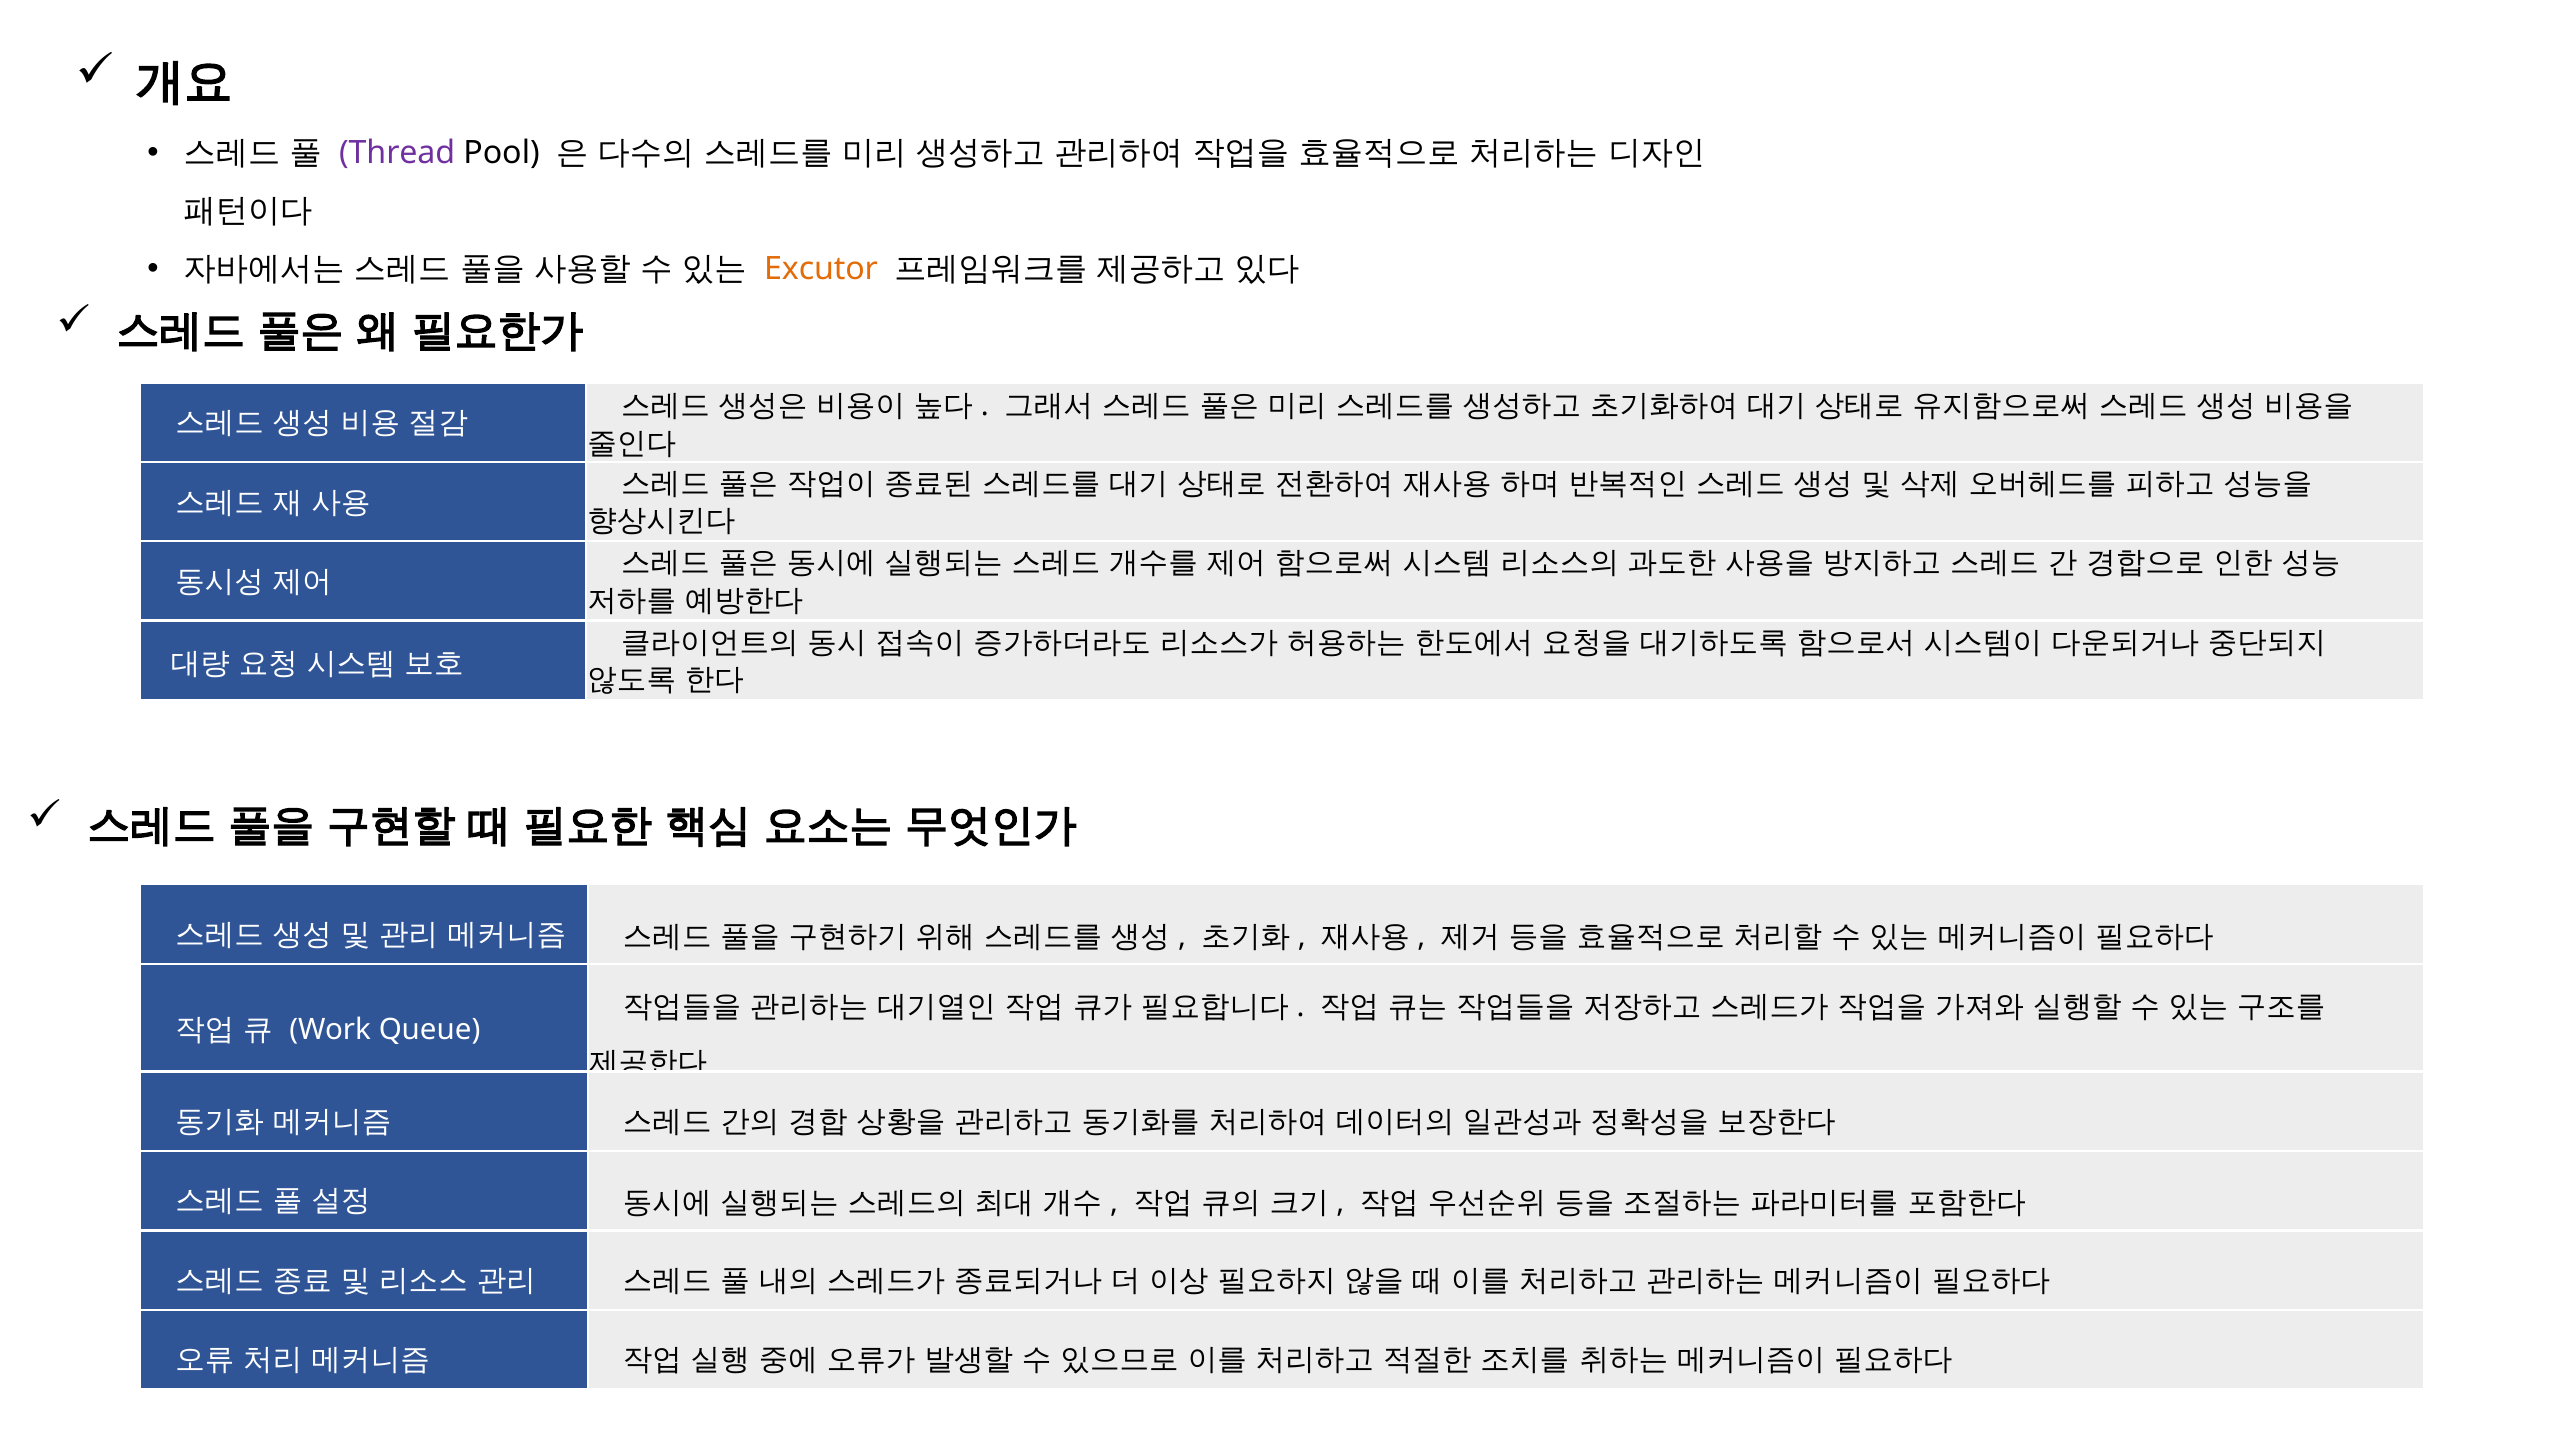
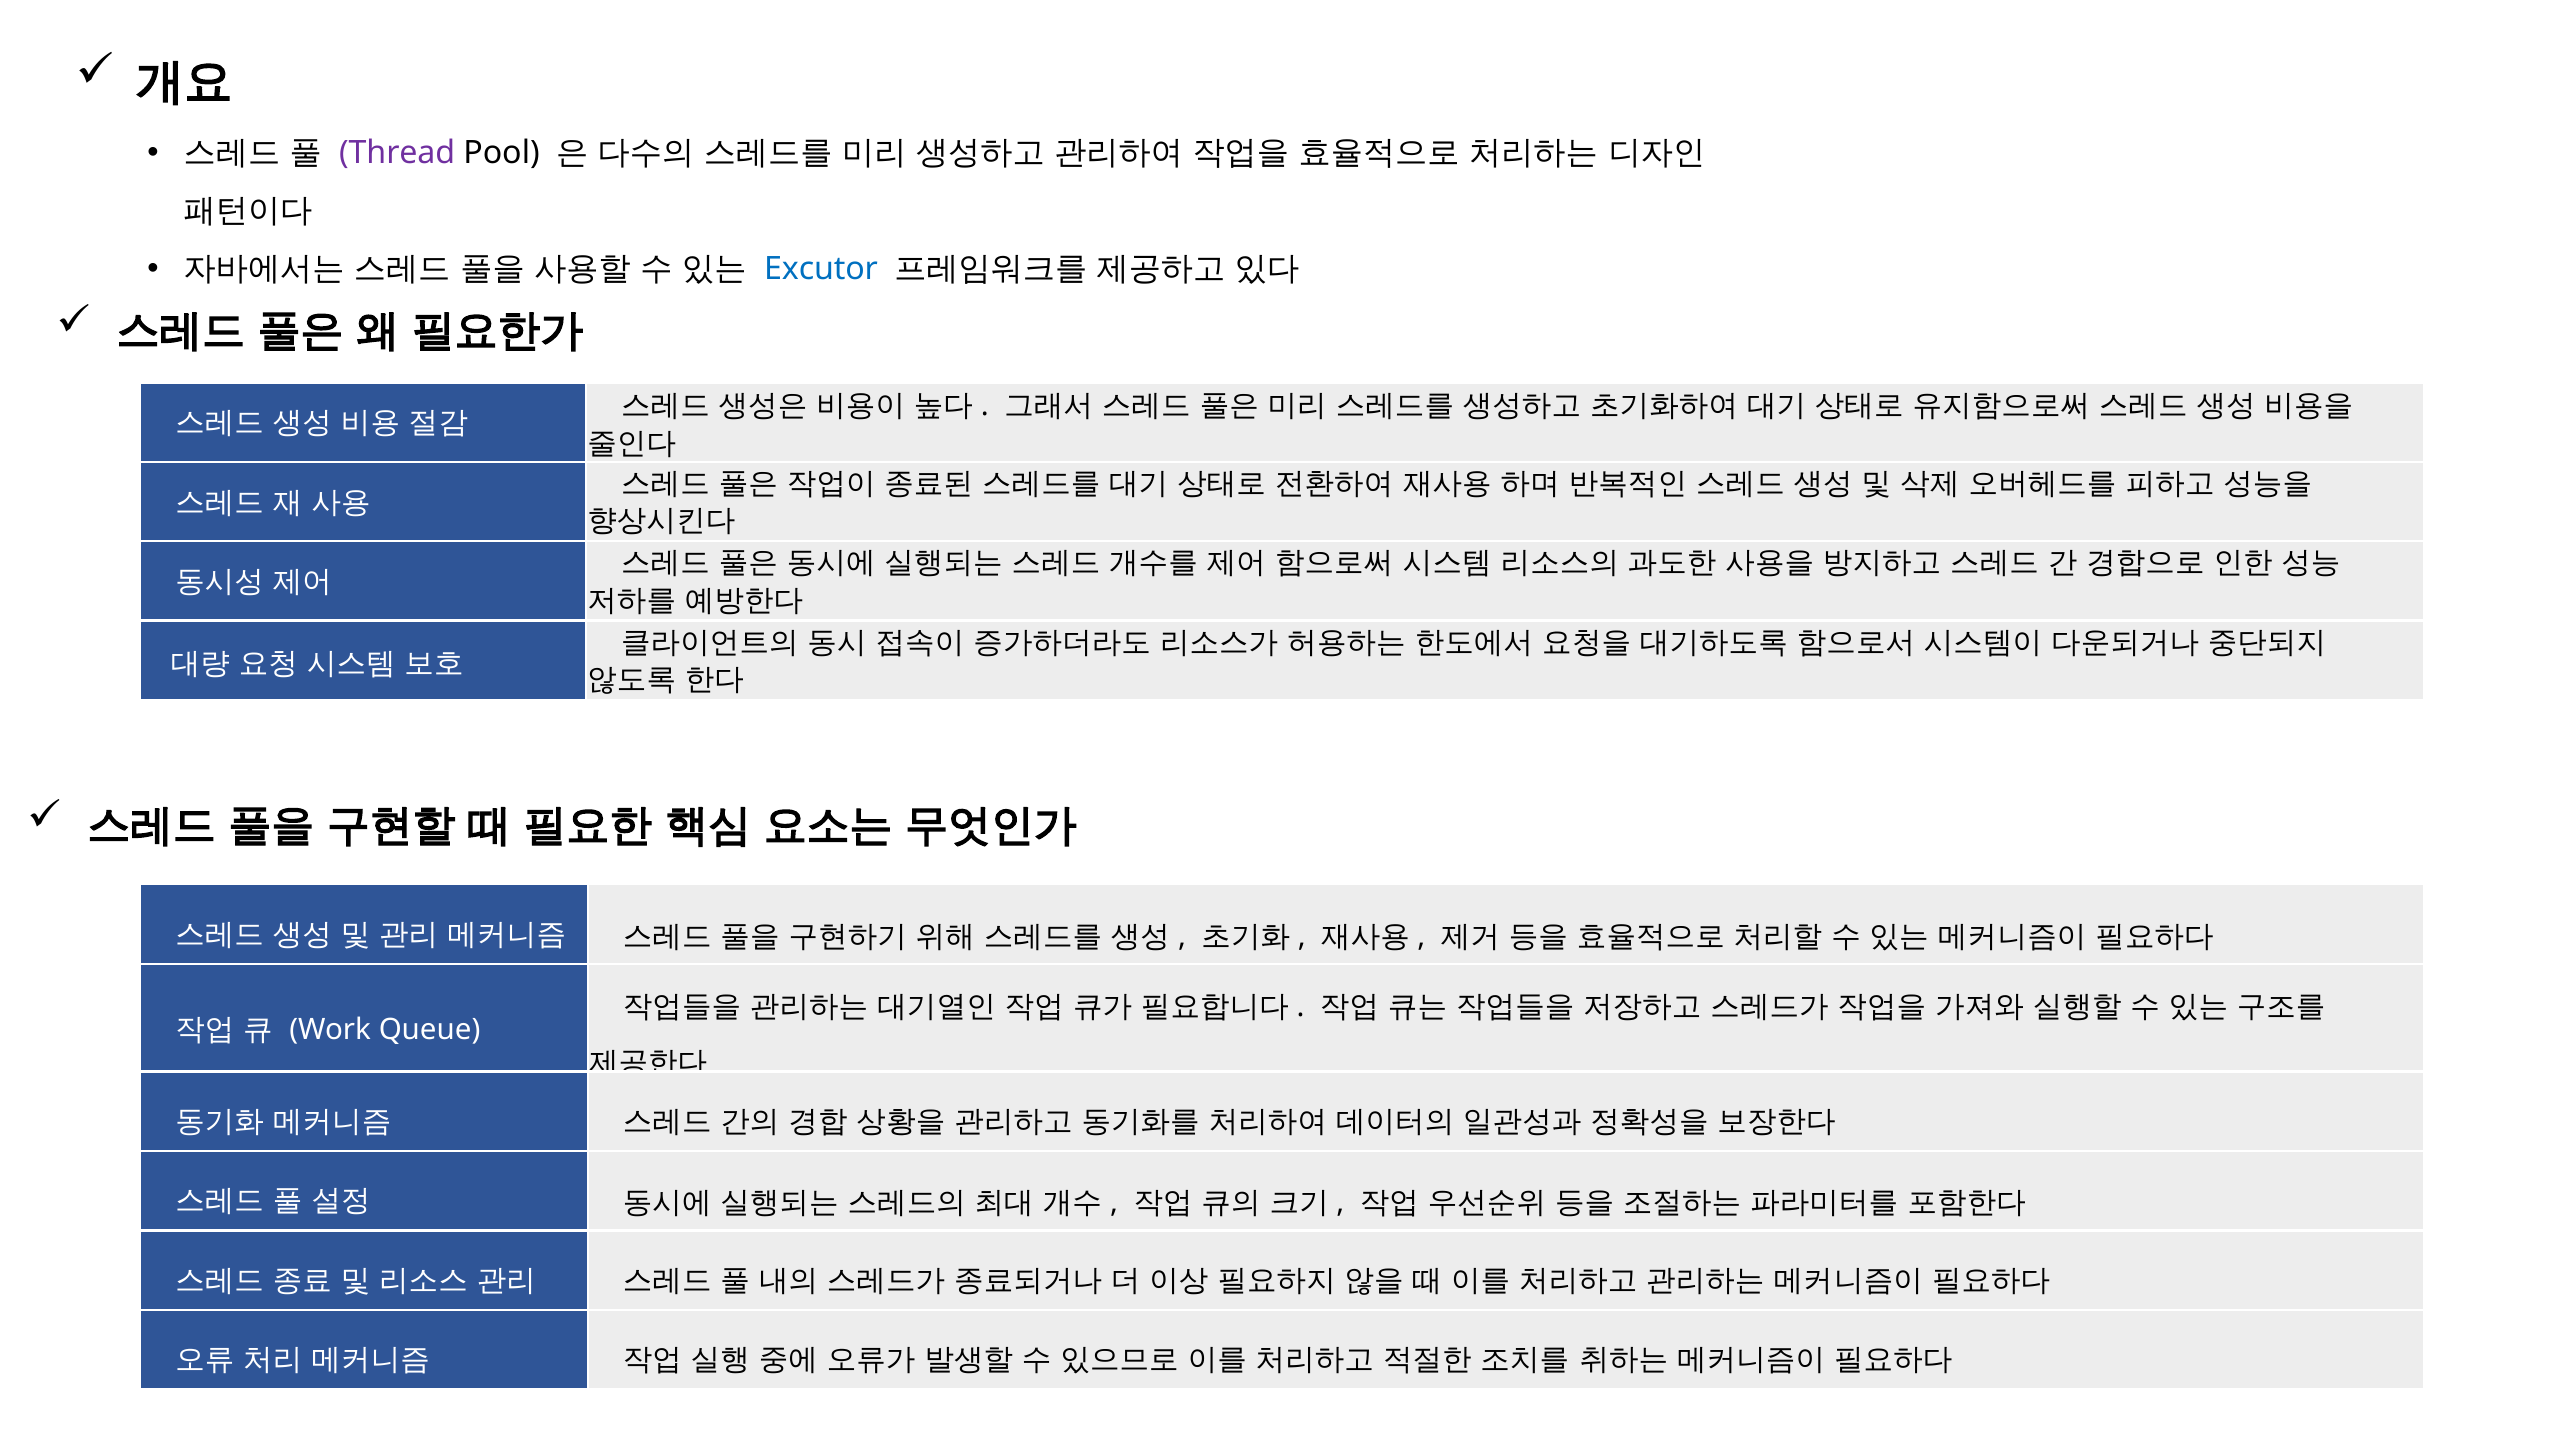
Excutor colour: orange -> blue (821, 269)
